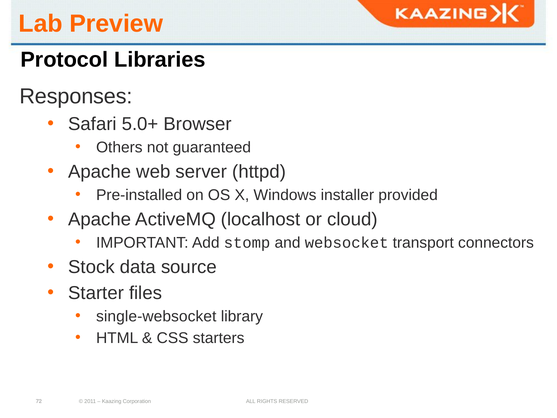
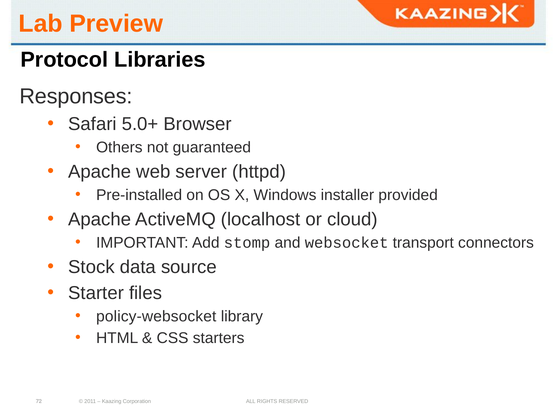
single-websocket: single-websocket -> policy-websocket (156, 316)
